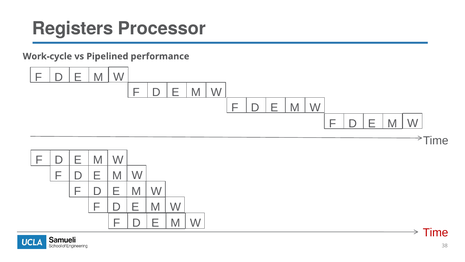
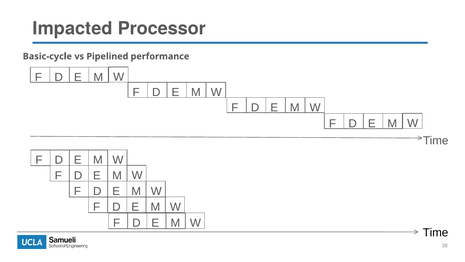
Registers: Registers -> Impacted (73, 29)
Work-cycle: Work-cycle -> Basic-cycle (47, 56)
Time colour: red -> black (436, 232)
